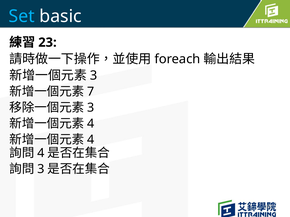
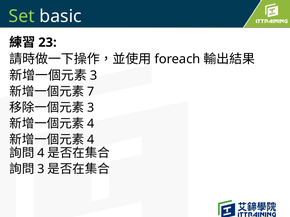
Set colour: light blue -> light green (22, 16)
